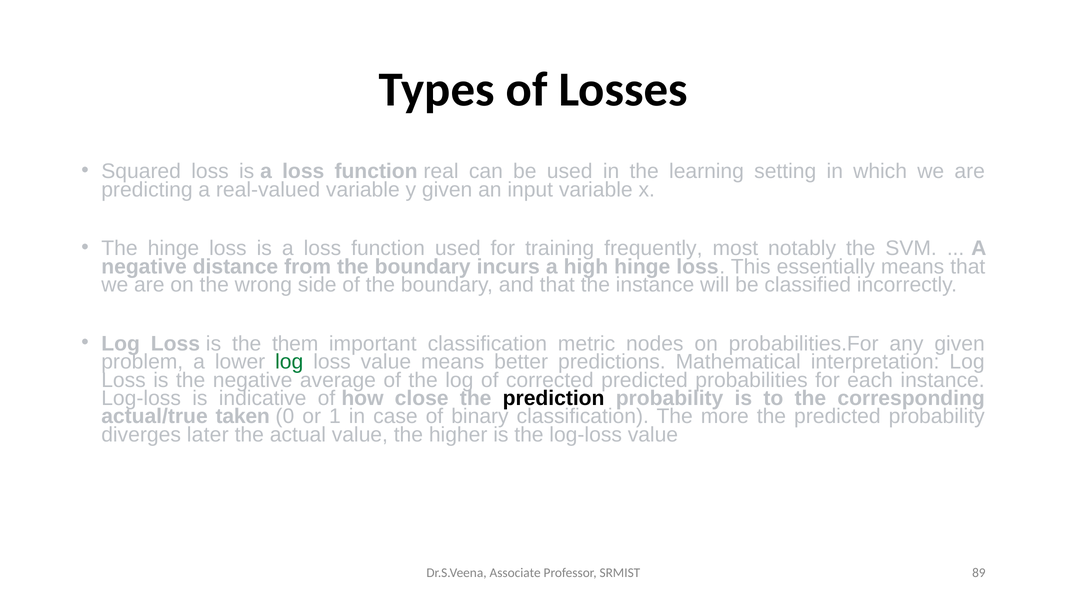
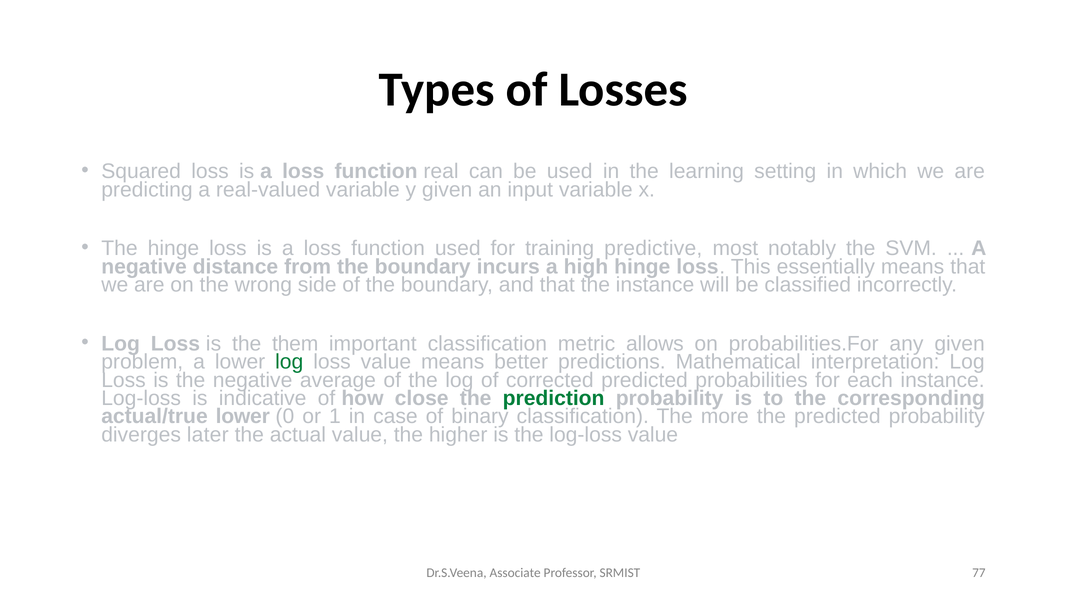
frequently: frequently -> predictive (653, 248)
nodes: nodes -> allows (655, 344)
prediction colour: black -> green (554, 398)
actual/true taken: taken -> lower (243, 417)
89: 89 -> 77 (979, 573)
